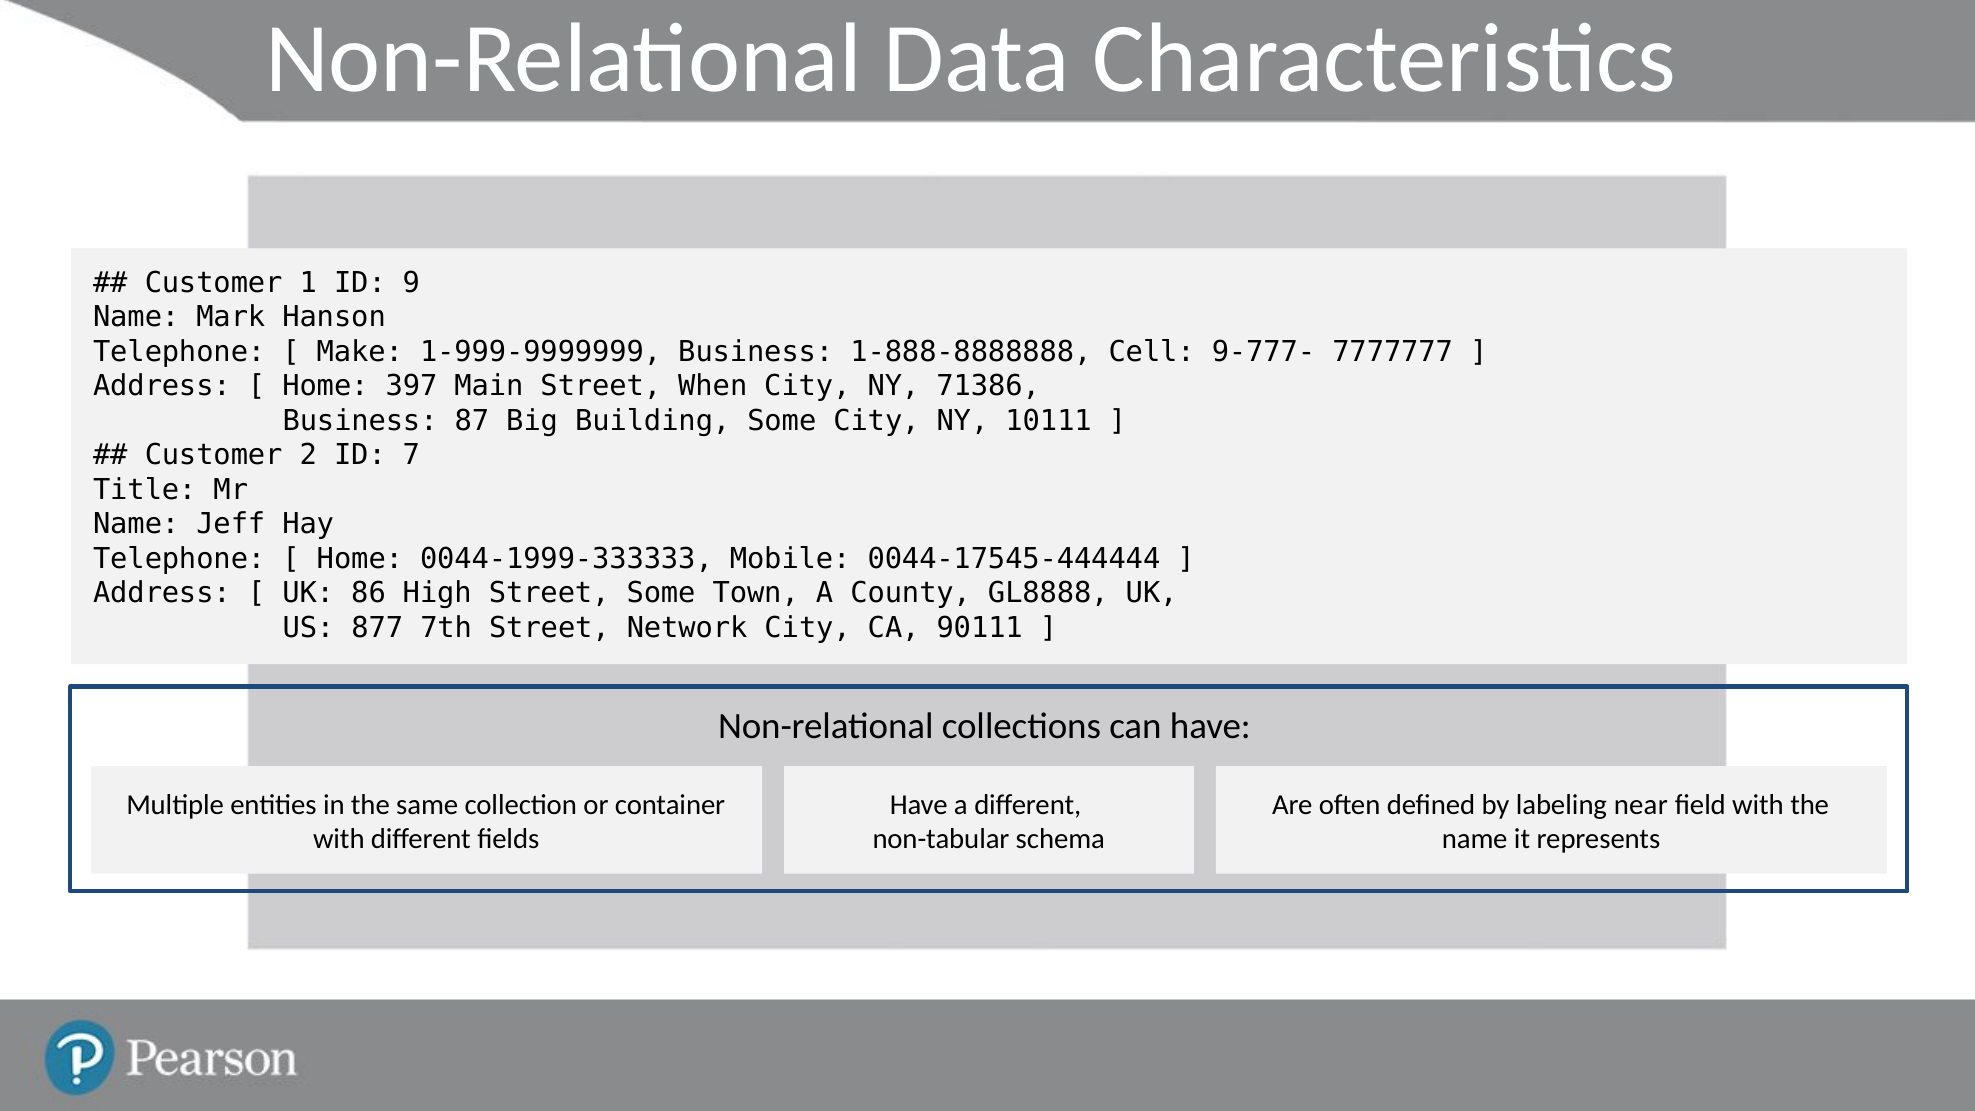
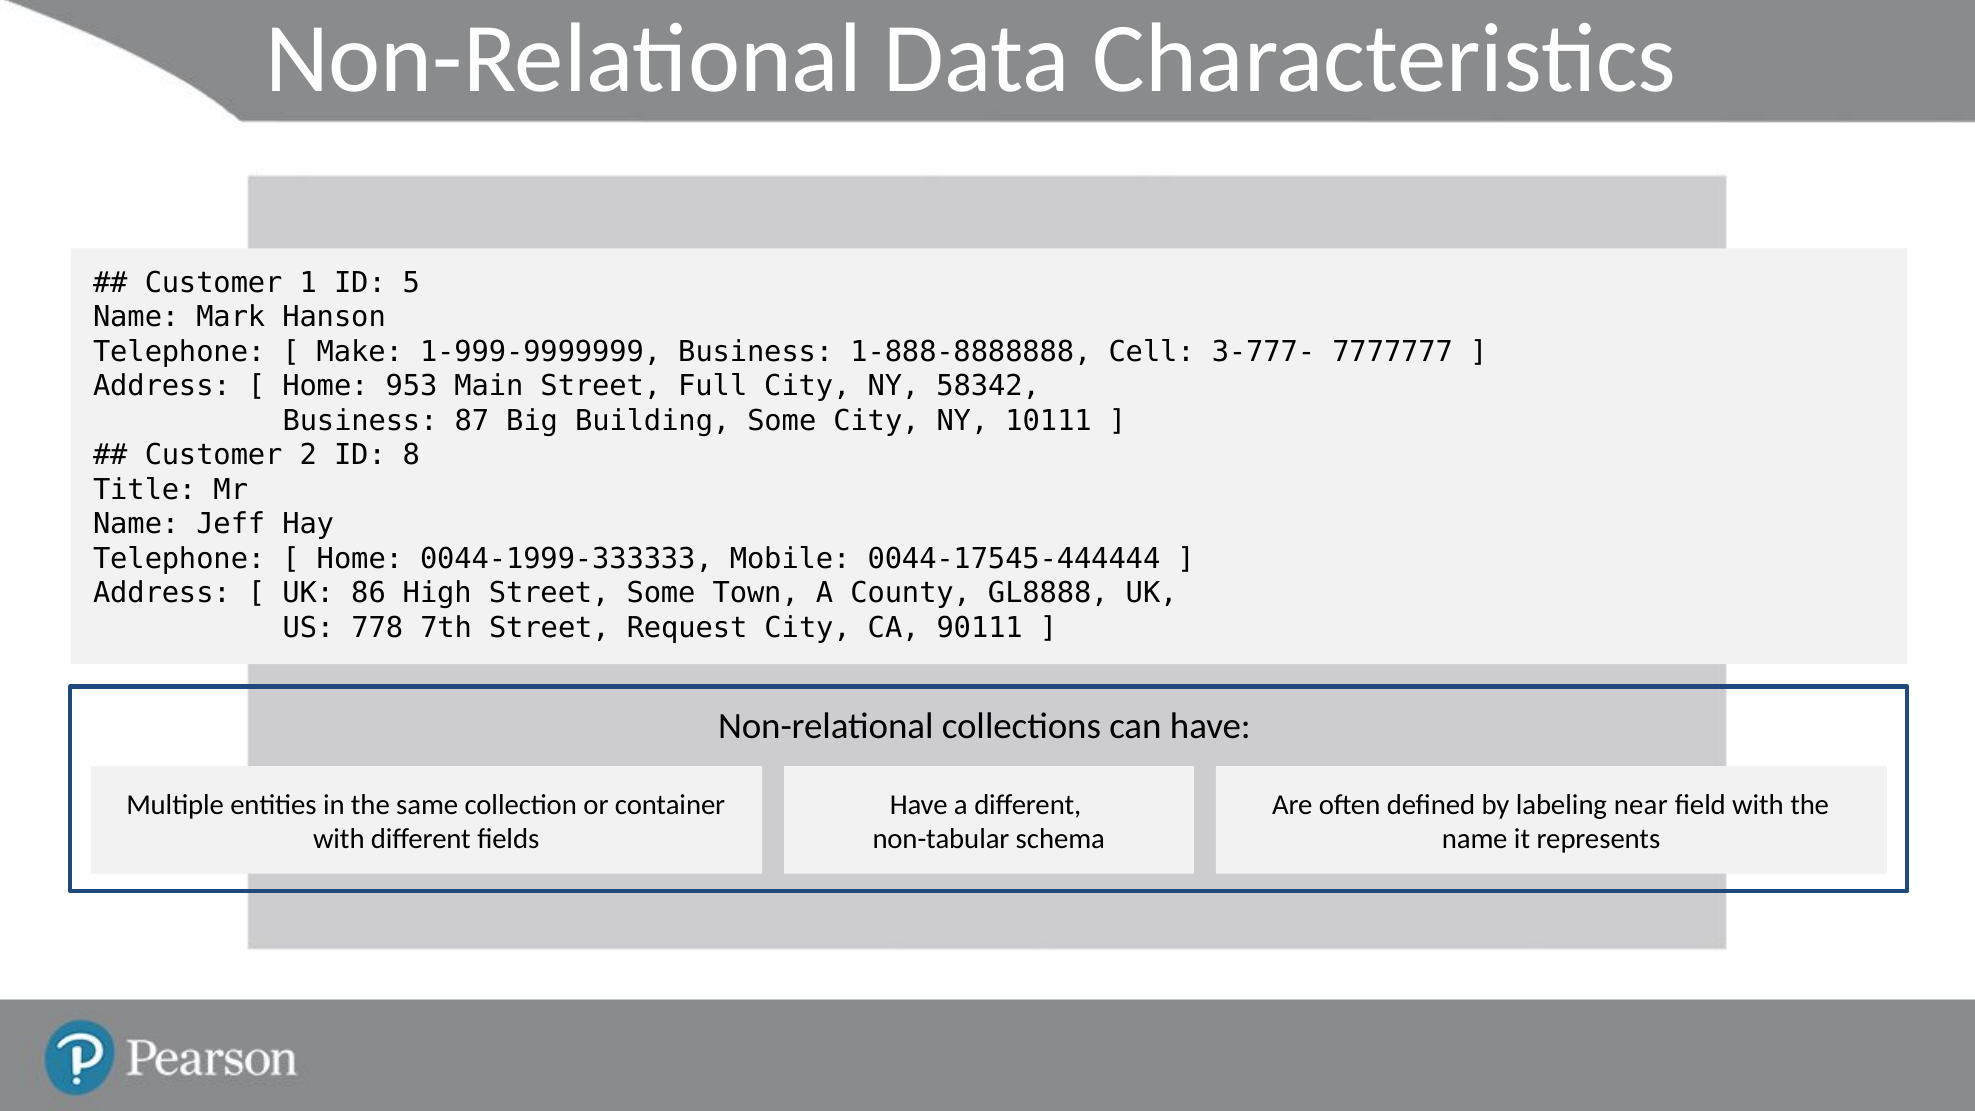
9: 9 -> 5 (411, 283)
9-777-: 9-777- -> 3-777- (1263, 352)
397: 397 -> 953 (412, 386)
When: When -> Full (713, 386)
71386: 71386 -> 58342 (988, 386)
7: 7 -> 8 (411, 455)
877: 877 -> 778 (377, 628)
Network: Network -> Request (687, 628)
